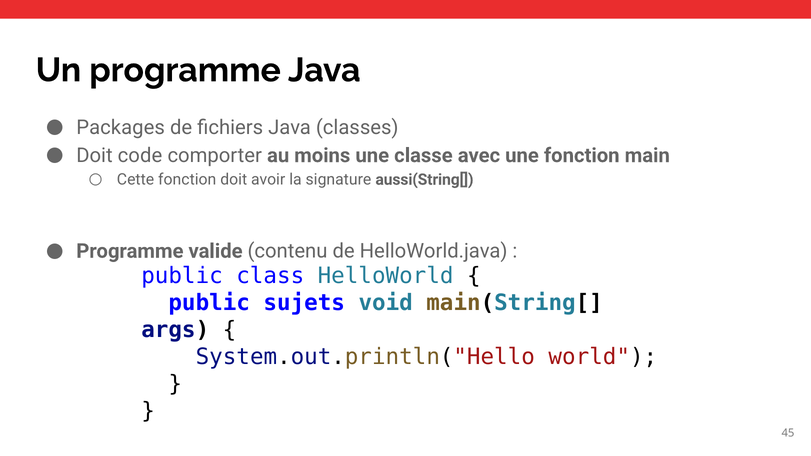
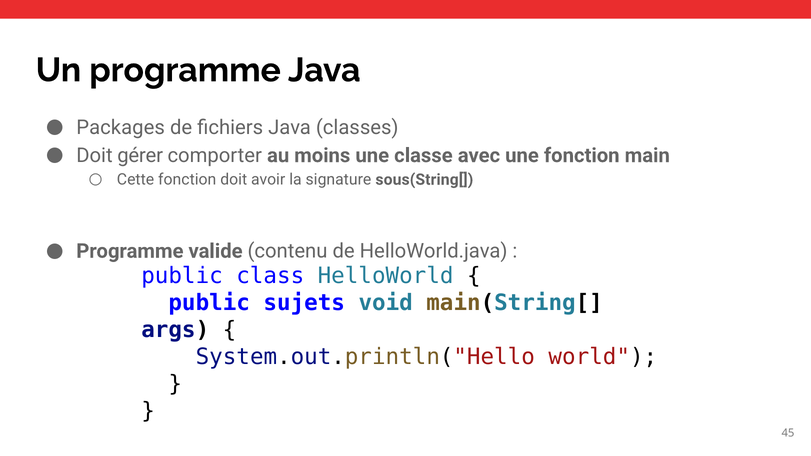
code: code -> gérer (140, 156)
aussi(String[: aussi(String[ -> sous(String[ (424, 180)
